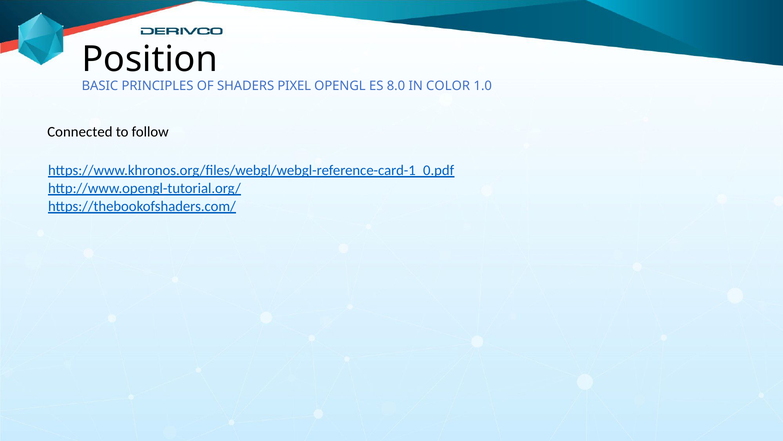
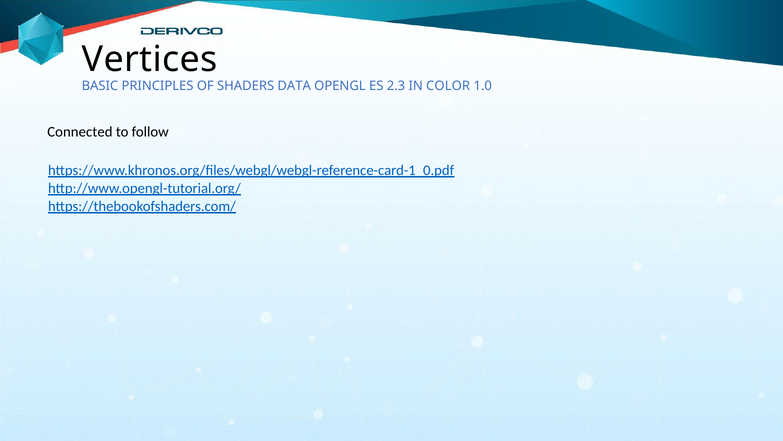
Position: Position -> Vertices (150, 59)
PIXEL: PIXEL -> DATA (294, 86)
8.0: 8.0 -> 2.3 (396, 86)
